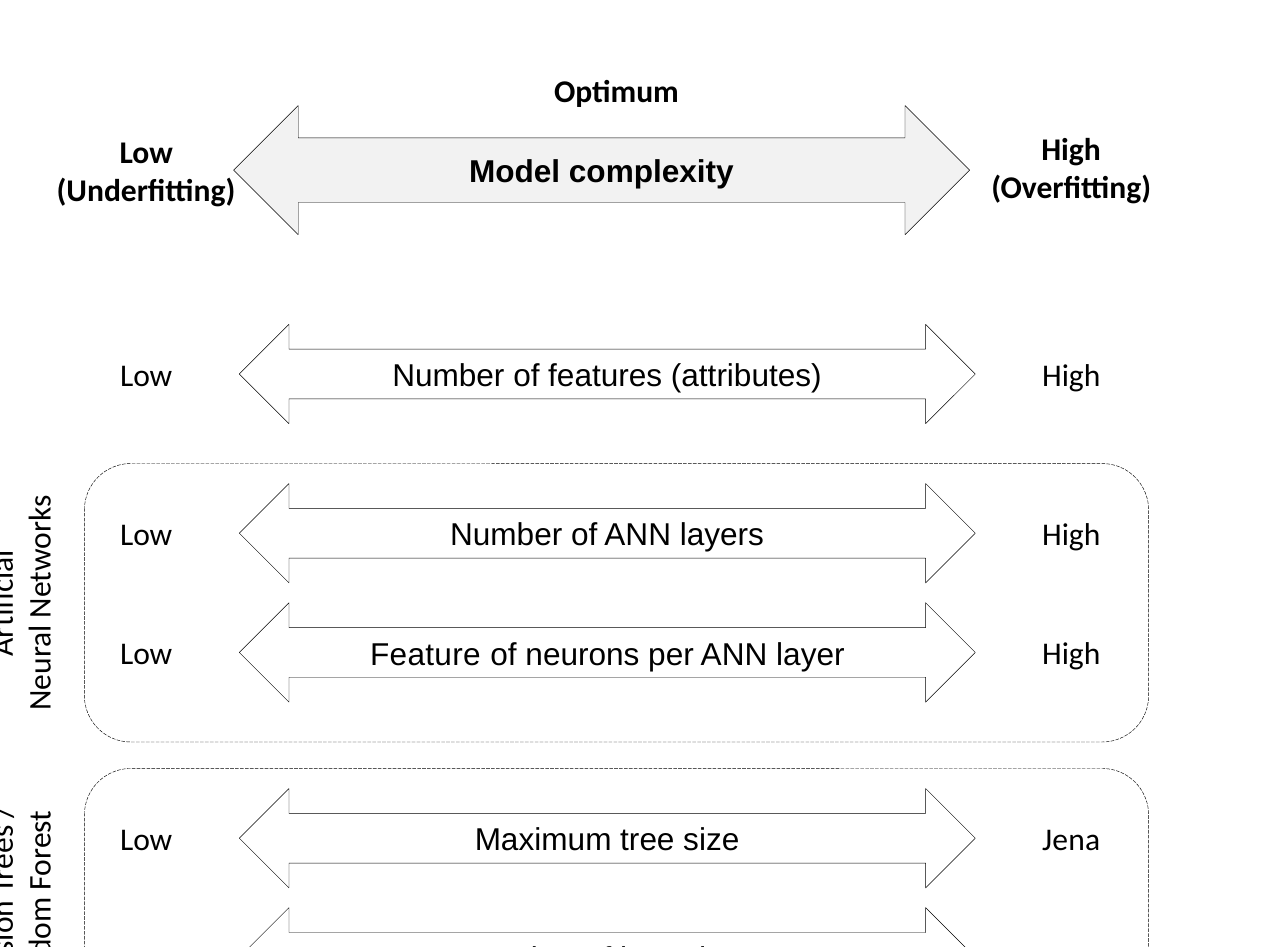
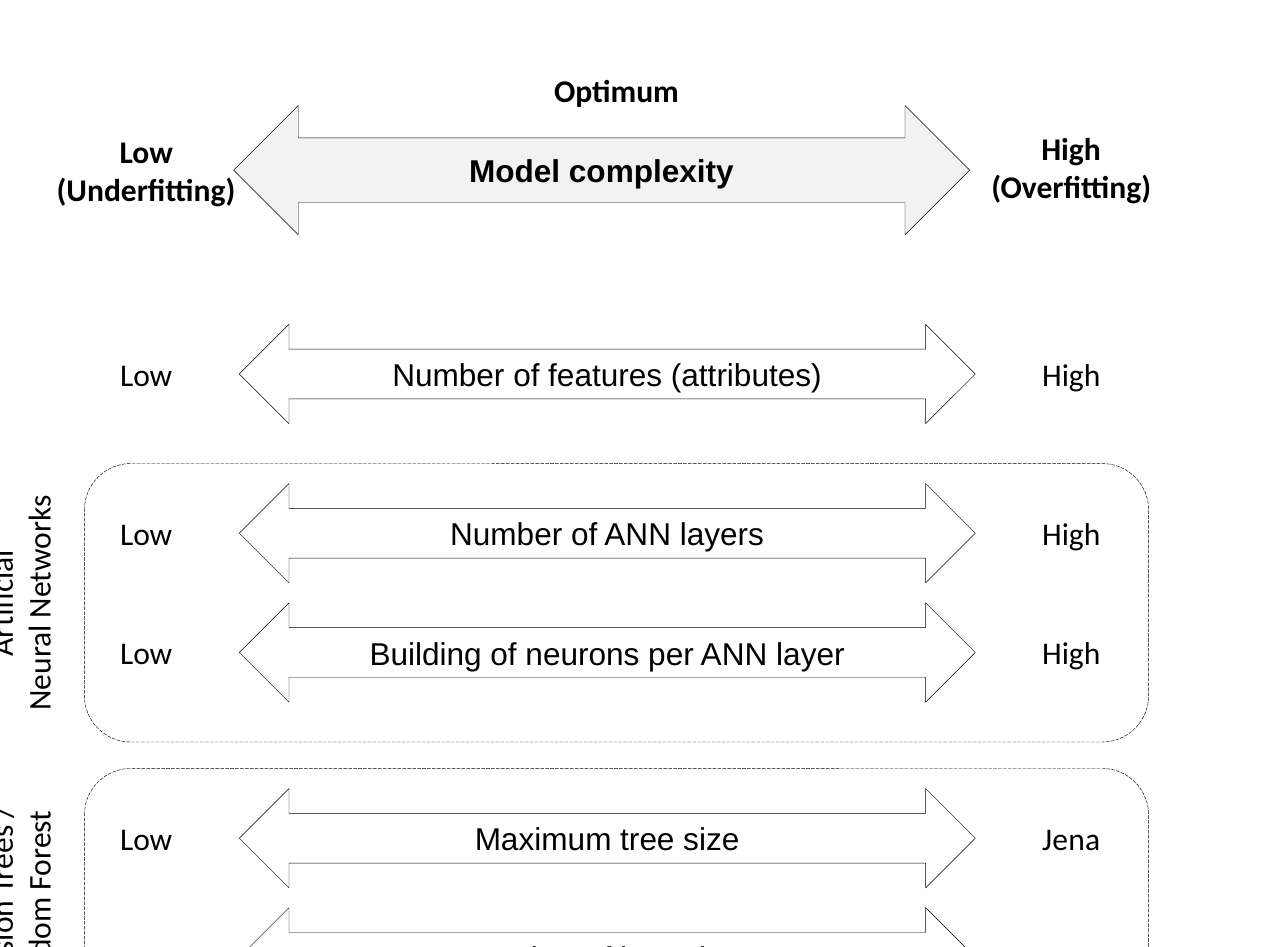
Feature: Feature -> Building (426, 655)
